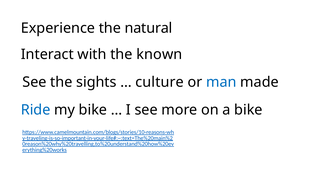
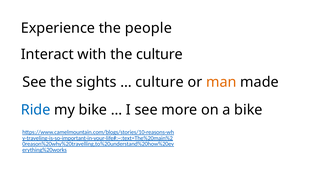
natural: natural -> people (148, 28)
the known: known -> culture (159, 54)
man colour: blue -> orange (221, 82)
